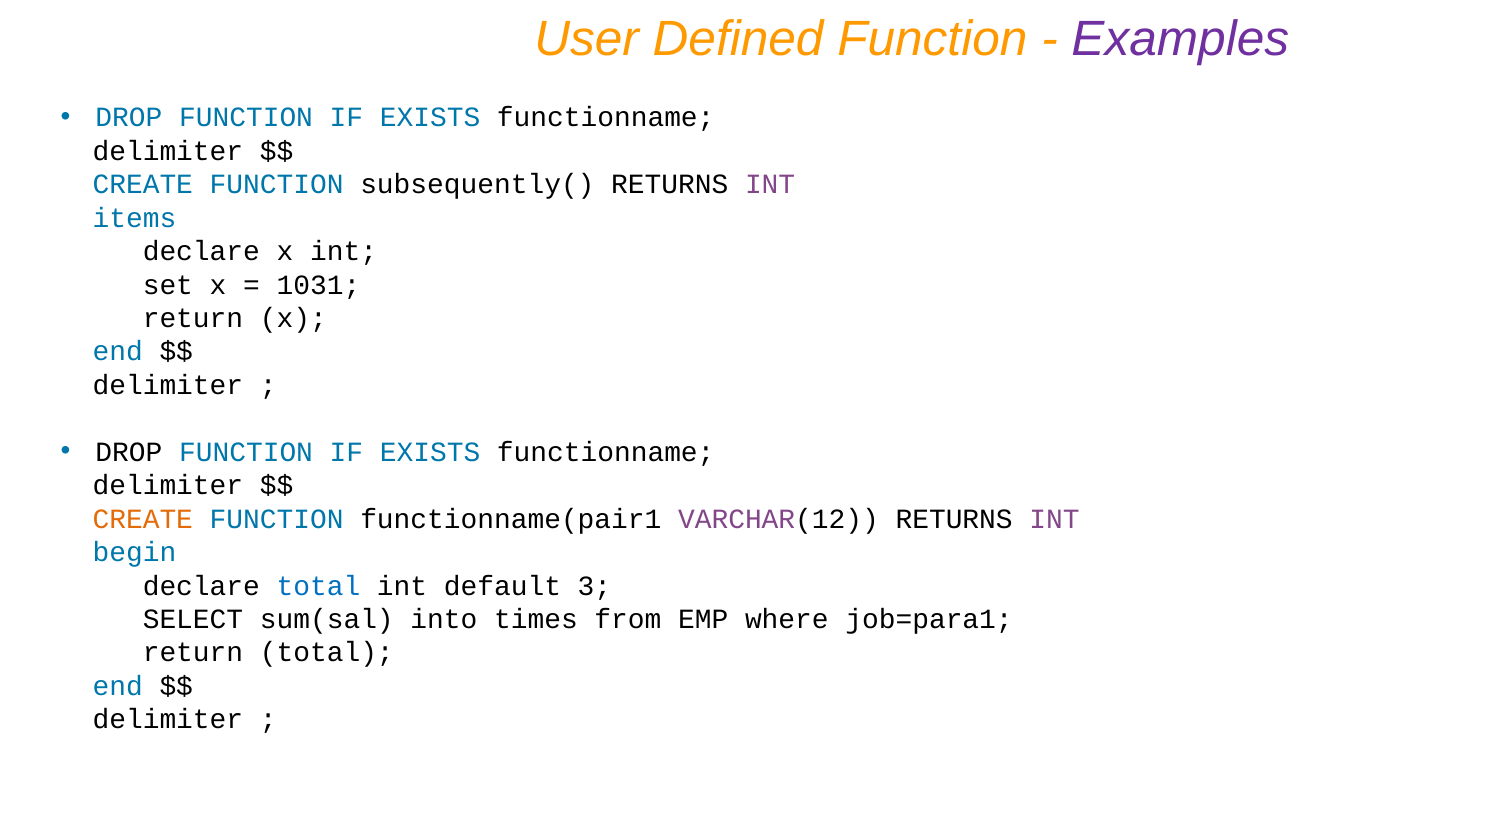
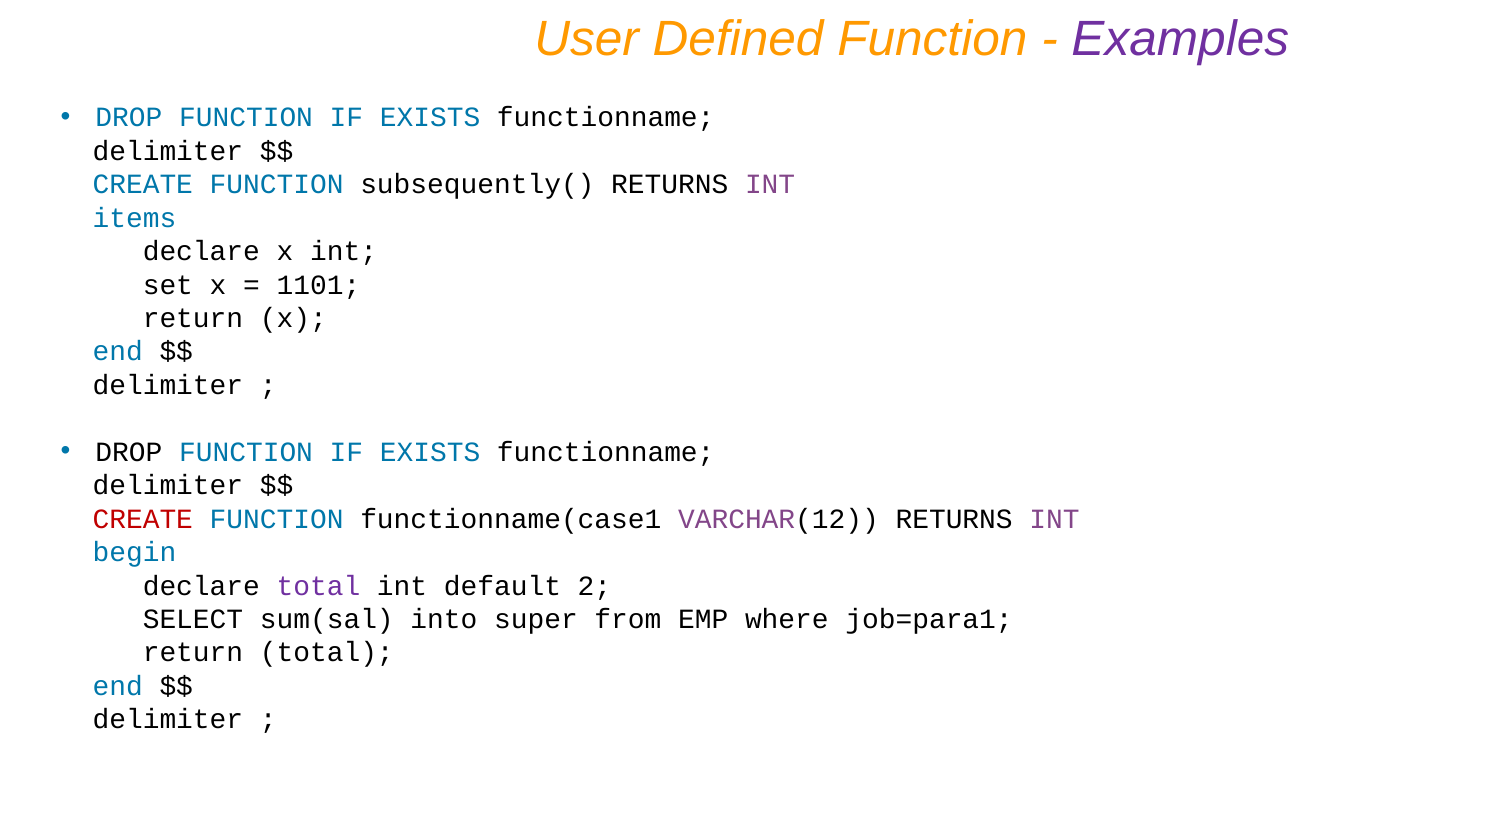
1031: 1031 -> 1101 (318, 285)
CREATE colour: orange -> red (143, 519)
functionname(pair1: functionname(pair1 -> functionname(case1 (511, 519)
total colour: blue -> purple (318, 586)
3: 3 -> 2 (594, 586)
times: times -> super (536, 620)
